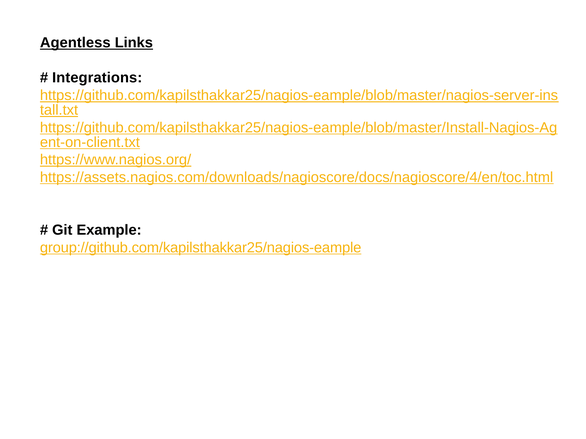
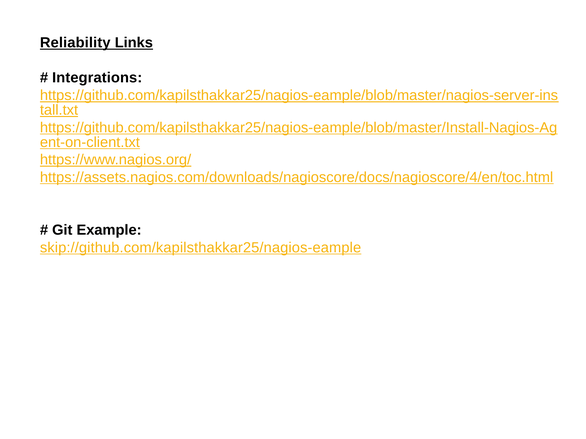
Agentless: Agentless -> Reliability (75, 43)
group://github.com/kapilsthakkar25/nagios-eample: group://github.com/kapilsthakkar25/nagios-eample -> skip://github.com/kapilsthakkar25/nagios-eample (201, 248)
